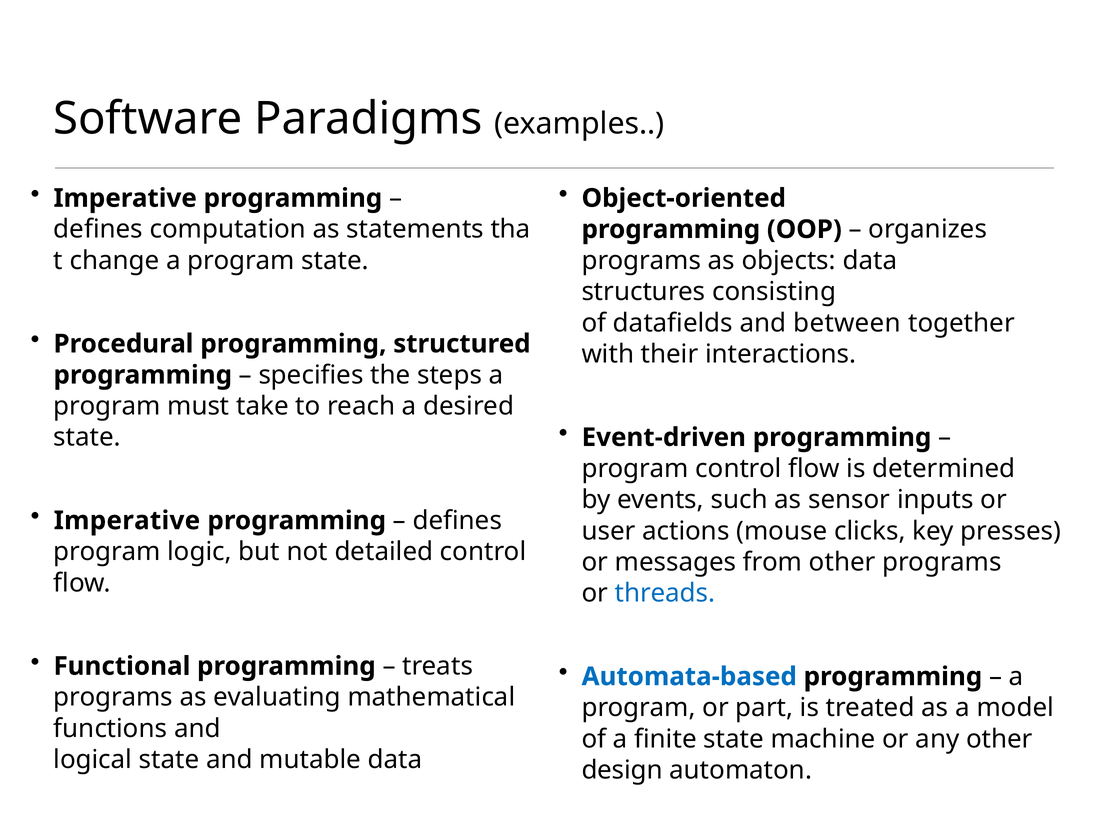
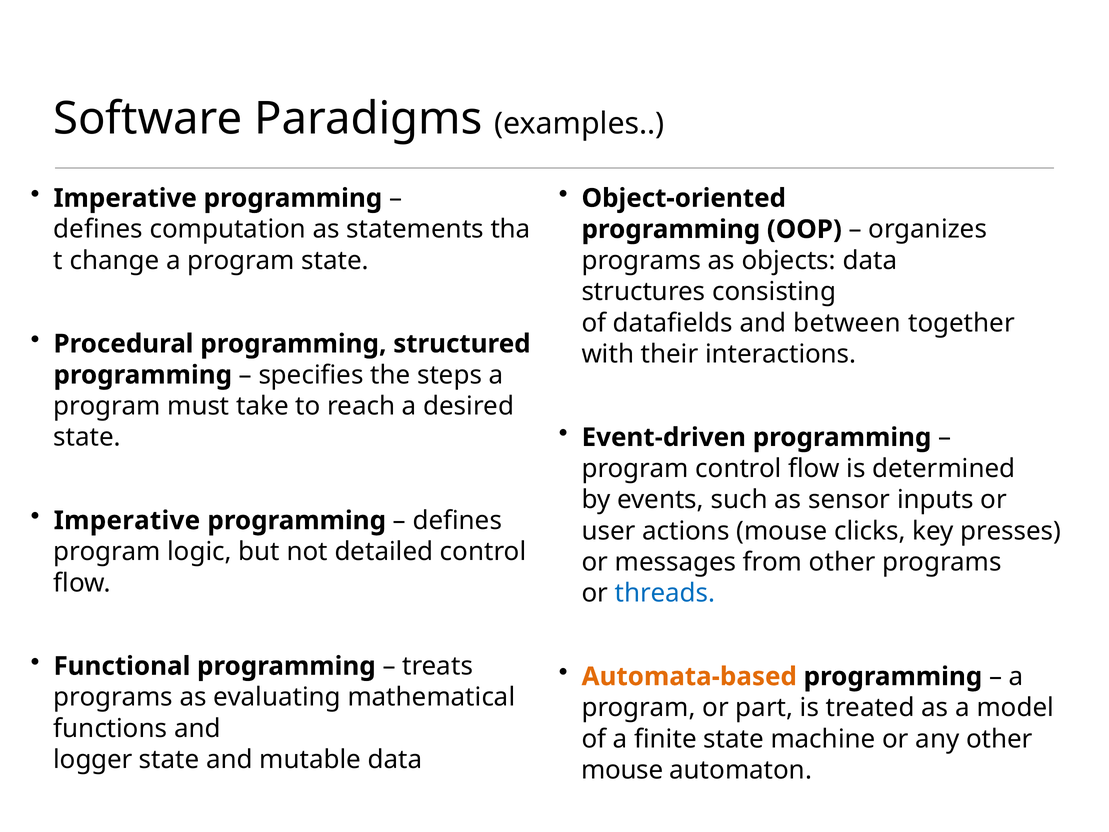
Automata-based colour: blue -> orange (689, 676)
logical: logical -> logger (93, 760)
design: design -> mouse (622, 770)
